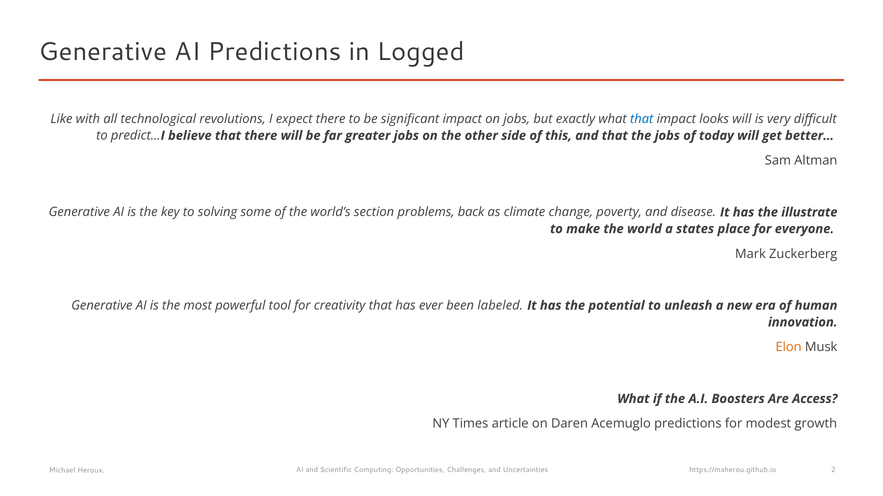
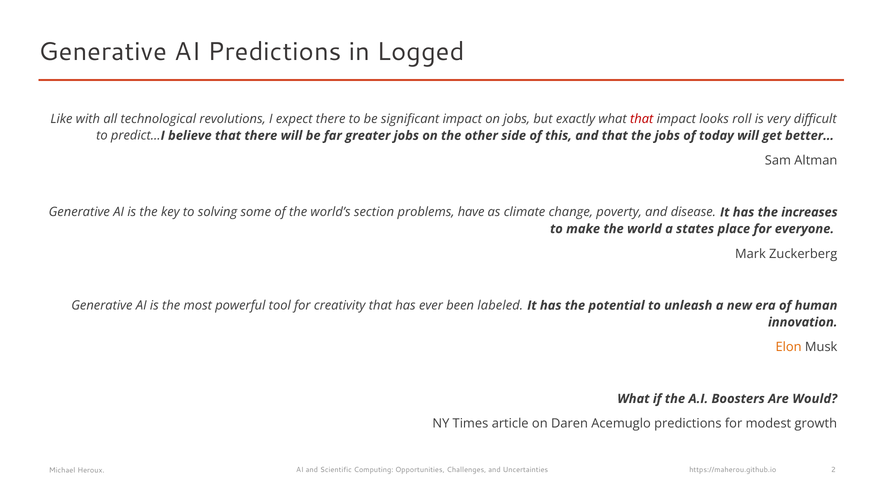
that colour: blue -> red (642, 119)
looks will: will -> roll (742, 119)
back: back -> have (471, 213)
illustrate: illustrate -> increases (809, 213)
Access: Access -> Would (815, 399)
